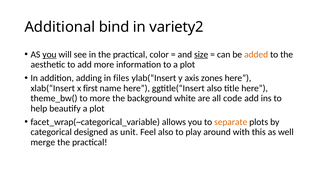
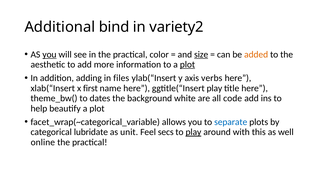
plot underline: none -> present (187, 65)
zones: zones -> verbs (212, 78)
ggtitle(“Insert also: also -> play (214, 88)
to more: more -> dates (100, 98)
separate colour: orange -> blue (231, 122)
designed: designed -> lubridate (91, 132)
Feel also: also -> secs (166, 132)
play underline: none -> present (193, 132)
merge: merge -> online (43, 142)
